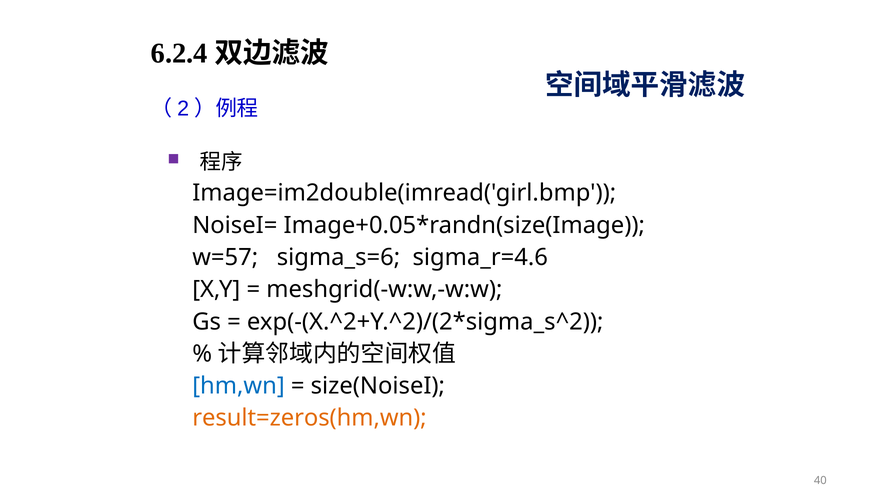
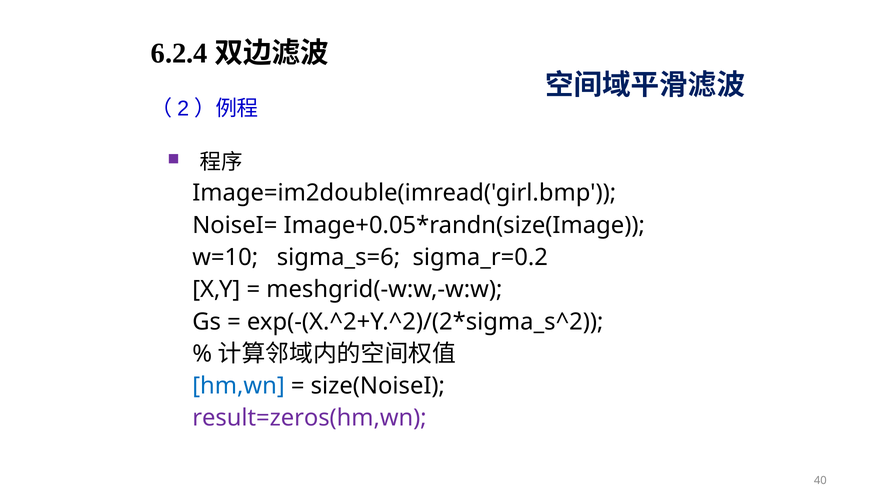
w=57: w=57 -> w=10 (225, 257)
sigma_r=4.6: sigma_r=4.6 -> sigma_r=0.2 (480, 257)
result=zeros(hm,wn colour: orange -> purple (309, 418)
